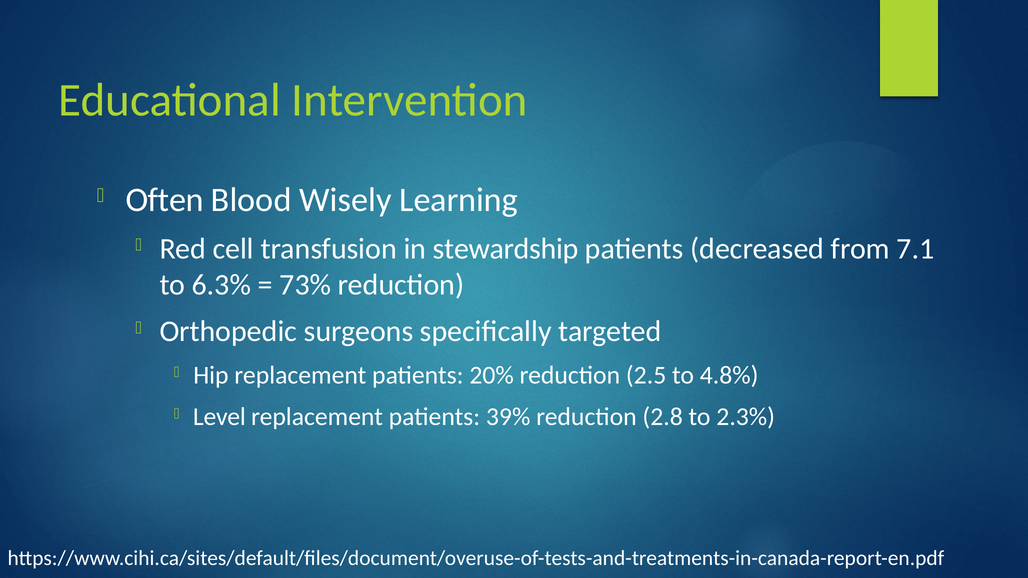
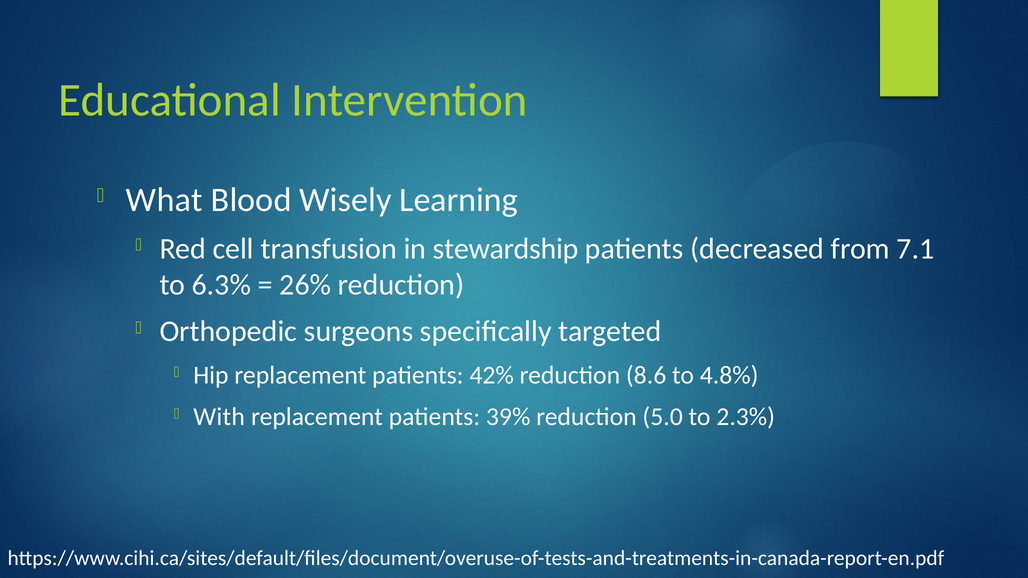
Often: Often -> What (164, 200)
73%: 73% -> 26% (305, 285)
20%: 20% -> 42% (492, 375)
2.5: 2.5 -> 8.6 (646, 375)
Level: Level -> With (219, 417)
2.8: 2.8 -> 5.0 (663, 417)
